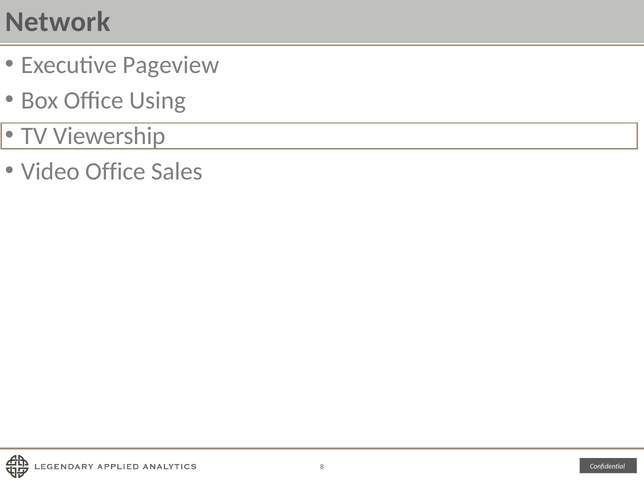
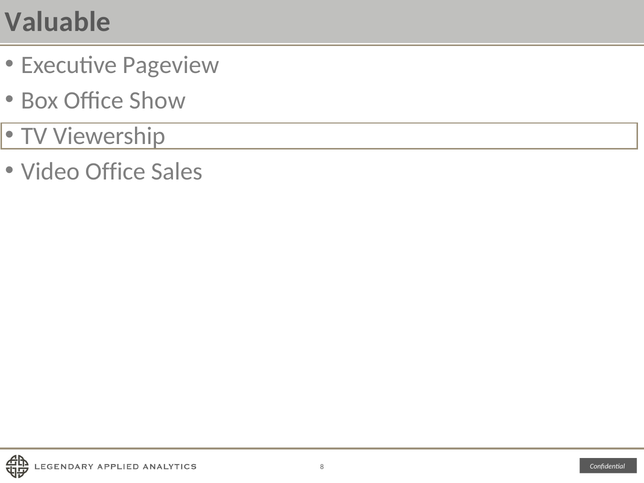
Network: Network -> Valuable (58, 22)
Using: Using -> Show (157, 101)
